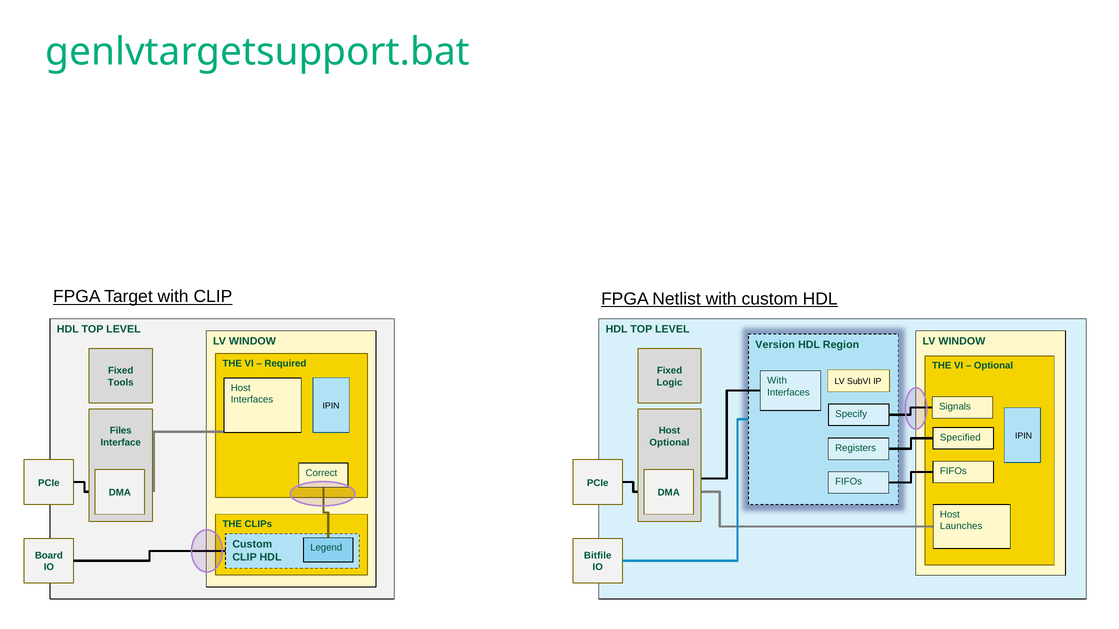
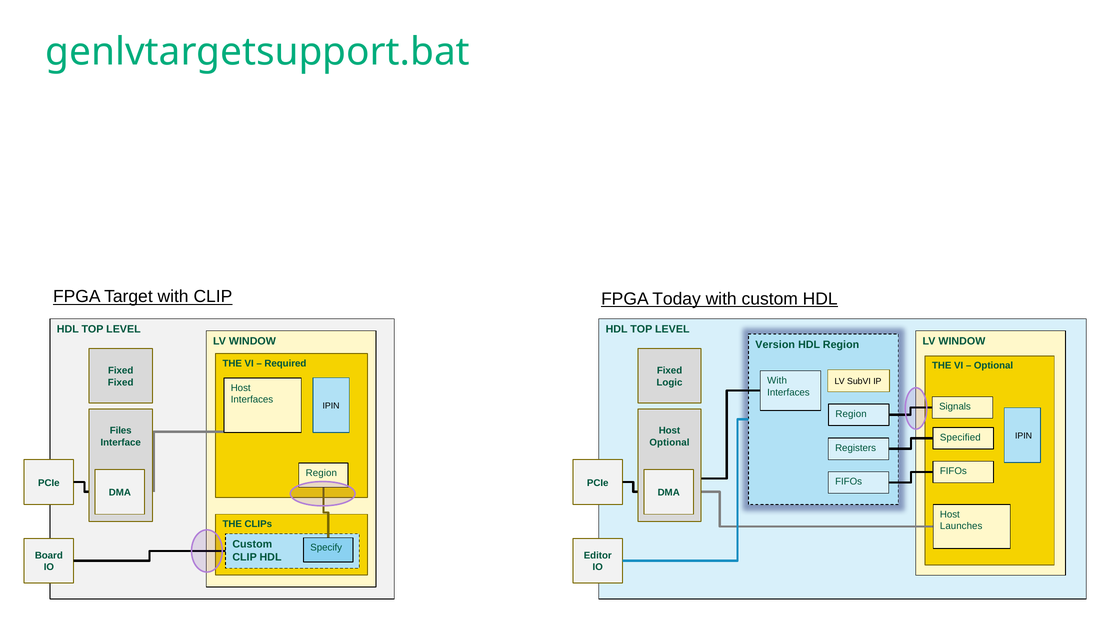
Netlist: Netlist -> Today (677, 299)
Tools: Tools -> Fixed (121, 383)
Specify: Specify -> Region (851, 414)
Correct: Correct -> Region (321, 473)
Legend: Legend -> Specify (326, 548)
Bitfile: Bitfile -> Editor (598, 556)
